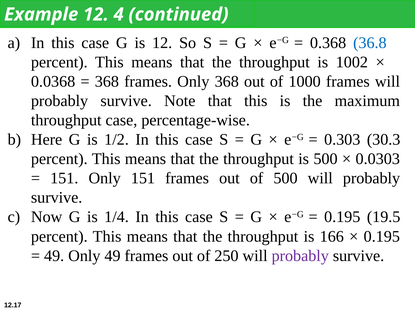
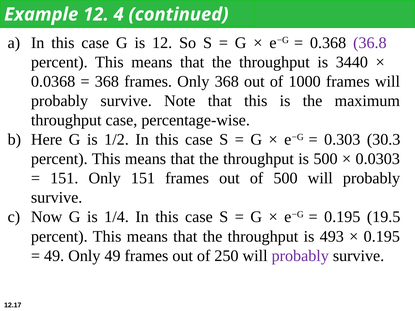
36.8 colour: blue -> purple (370, 43)
1002: 1002 -> 3440 (352, 62)
166: 166 -> 493 (332, 237)
